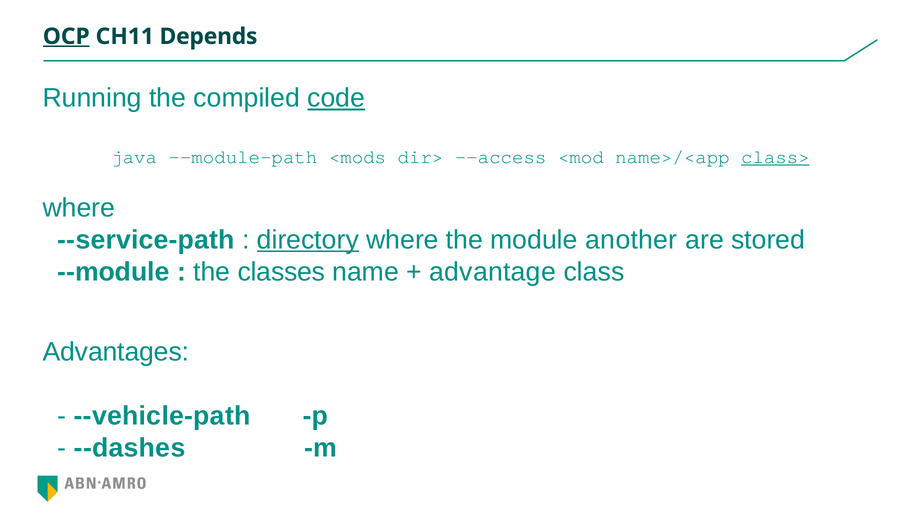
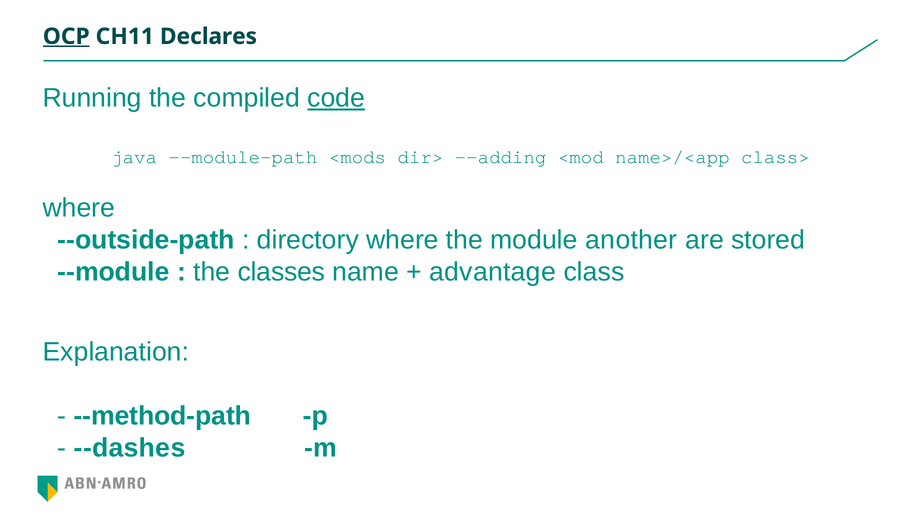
Depends: Depends -> Declares (208, 36)
--access: --access -> --adding (501, 157)
class> underline: present -> none (775, 157)
--service-path: --service-path -> --outside-path (146, 240)
directory underline: present -> none (308, 240)
Advantages: Advantages -> Explanation (116, 352)
--vehicle-path: --vehicle-path -> --method-path (162, 416)
